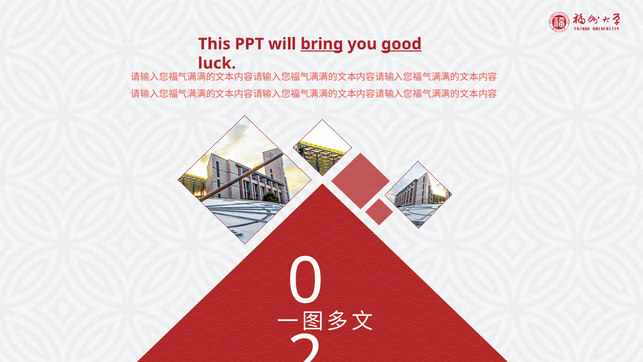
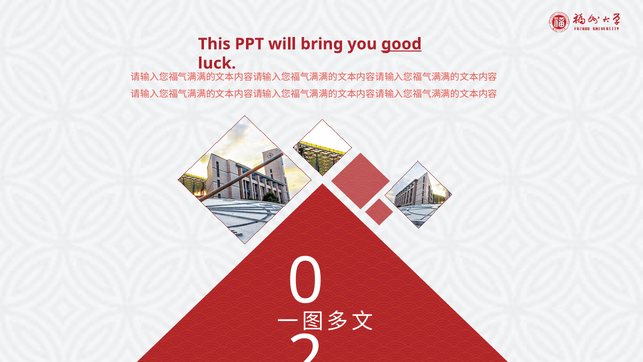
bring underline: present -> none (322, 44)
